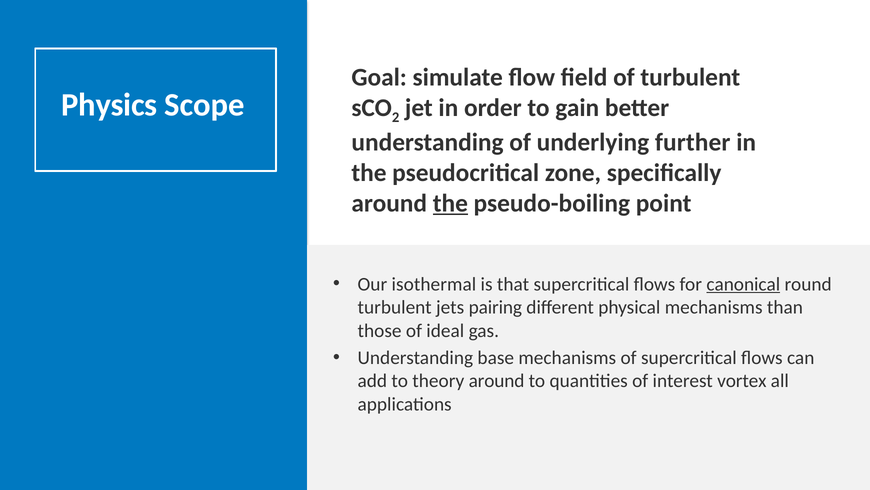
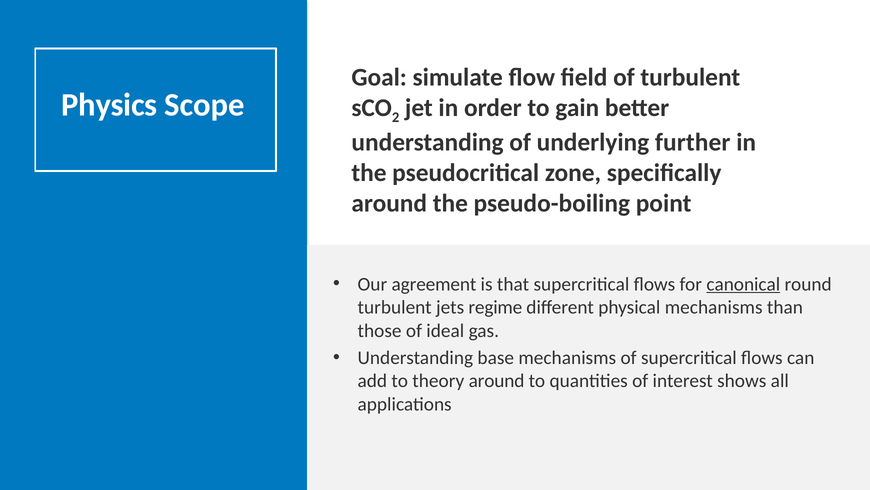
the underline: present -> none (450, 203)
isothermal: isothermal -> agreement (434, 284)
pairing: pairing -> regime (495, 307)
vortex: vortex -> shows (742, 381)
